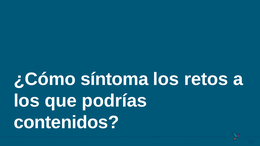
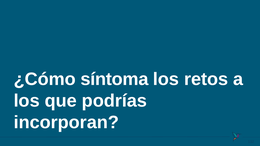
contenidos: contenidos -> incorporan (66, 123)
